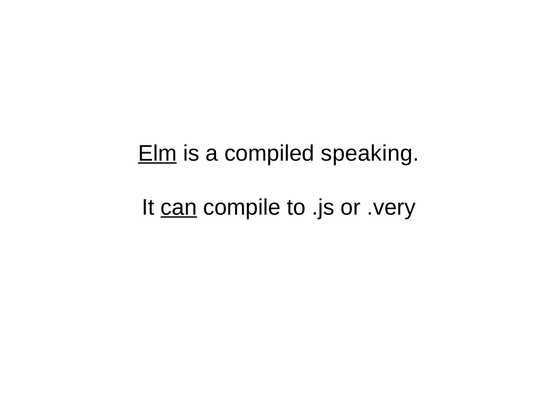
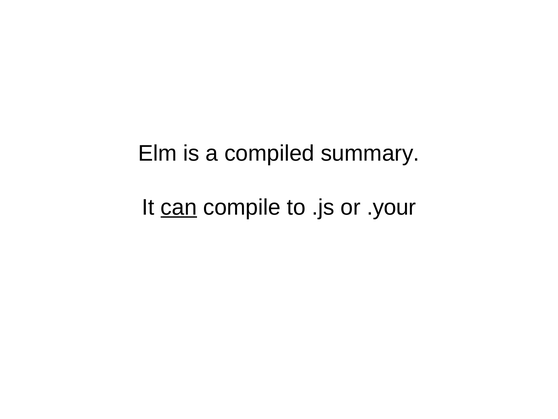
Elm underline: present -> none (157, 153)
speaking: speaking -> summary (370, 153)
.very: .very -> .your (391, 207)
